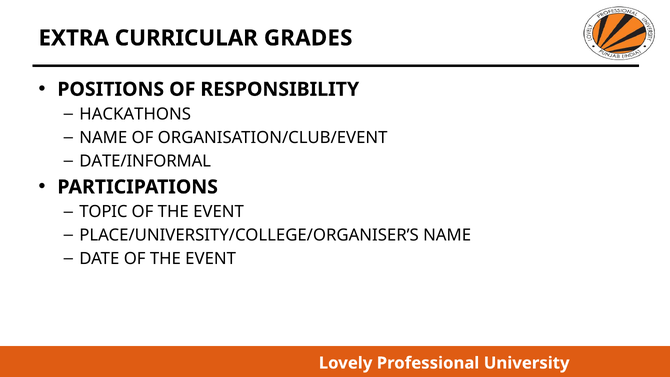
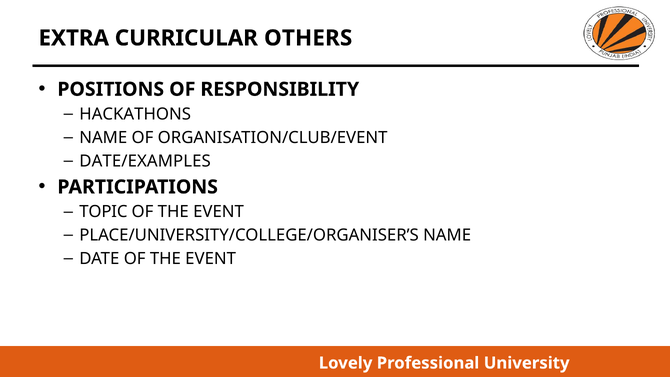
GRADES: GRADES -> OTHERS (308, 38)
DATE/INFORMAL: DATE/INFORMAL -> DATE/EXAMPLES (145, 161)
